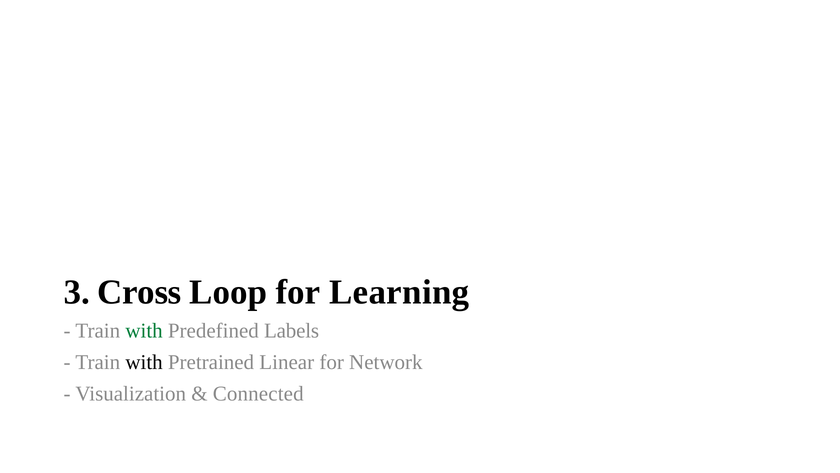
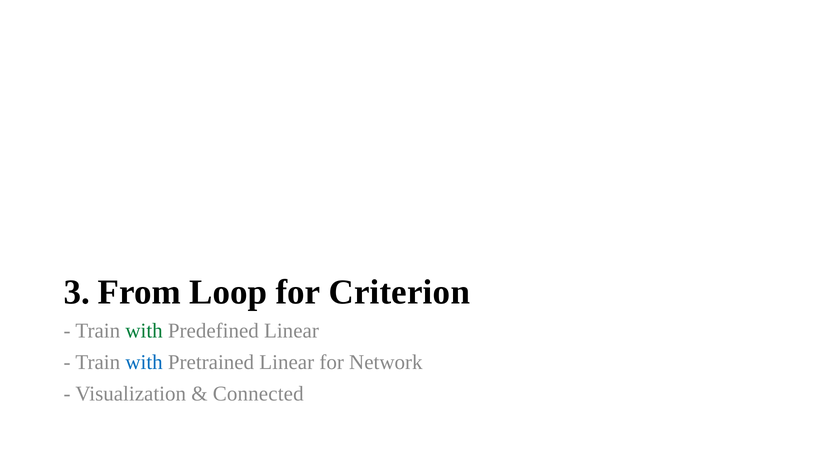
Cross: Cross -> From (139, 292)
Learning: Learning -> Criterion (399, 292)
Predefined Labels: Labels -> Linear (291, 331)
with colour: black -> blue (144, 362)
